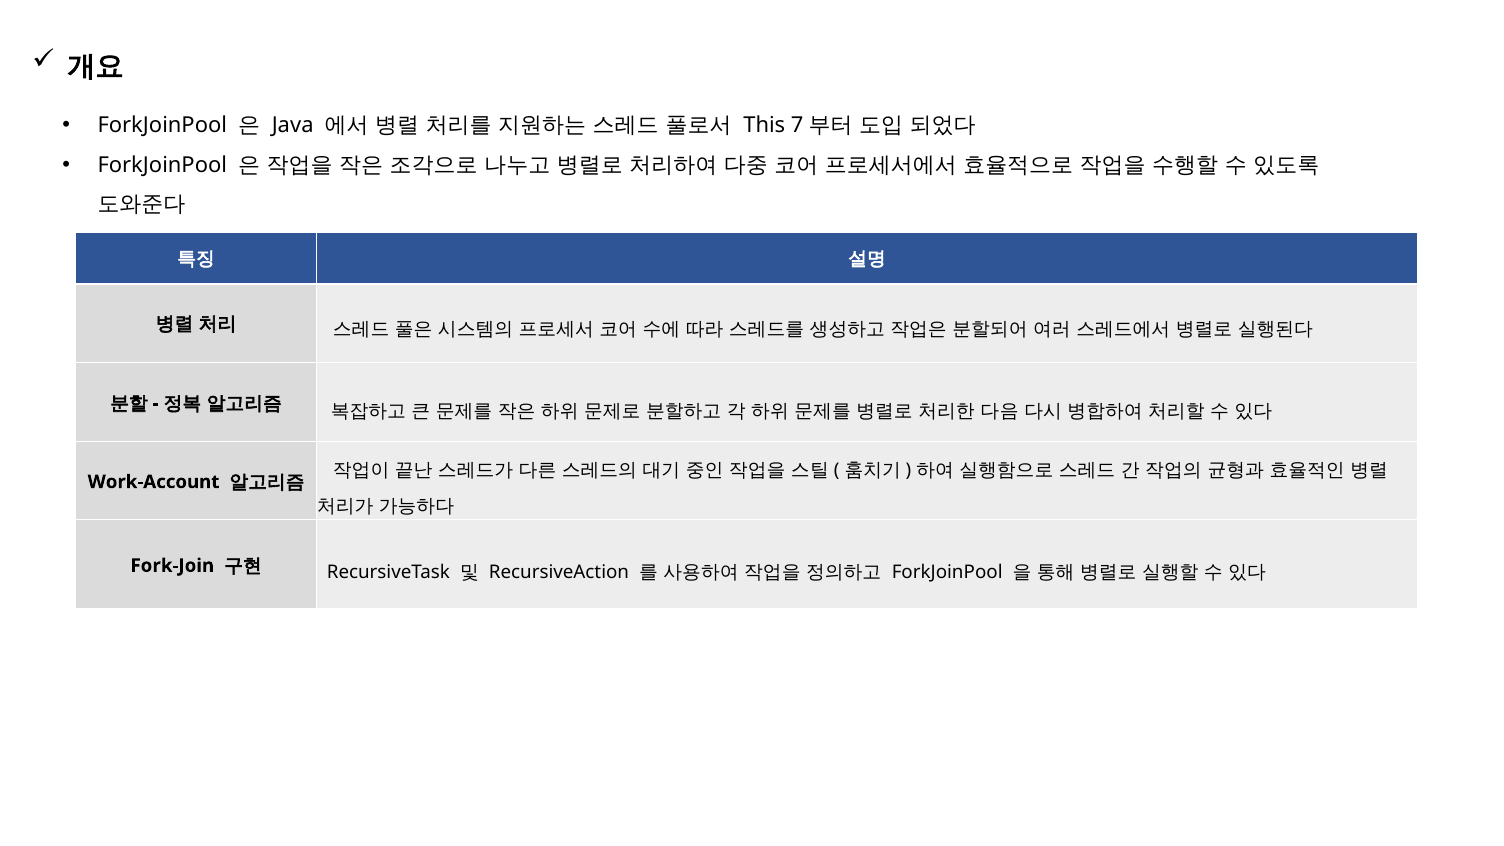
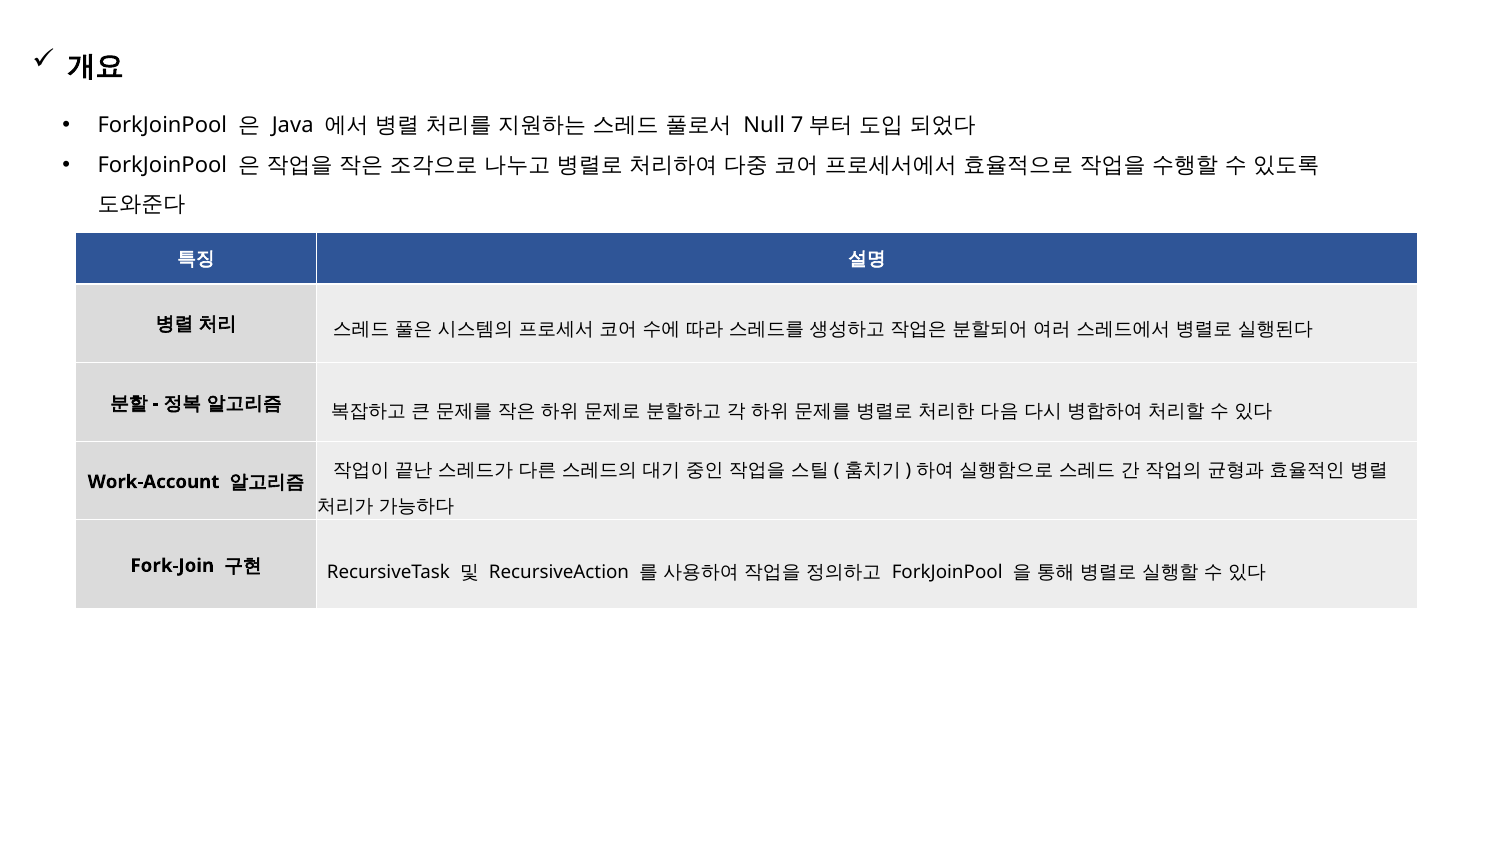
This: This -> Null (764, 126)
